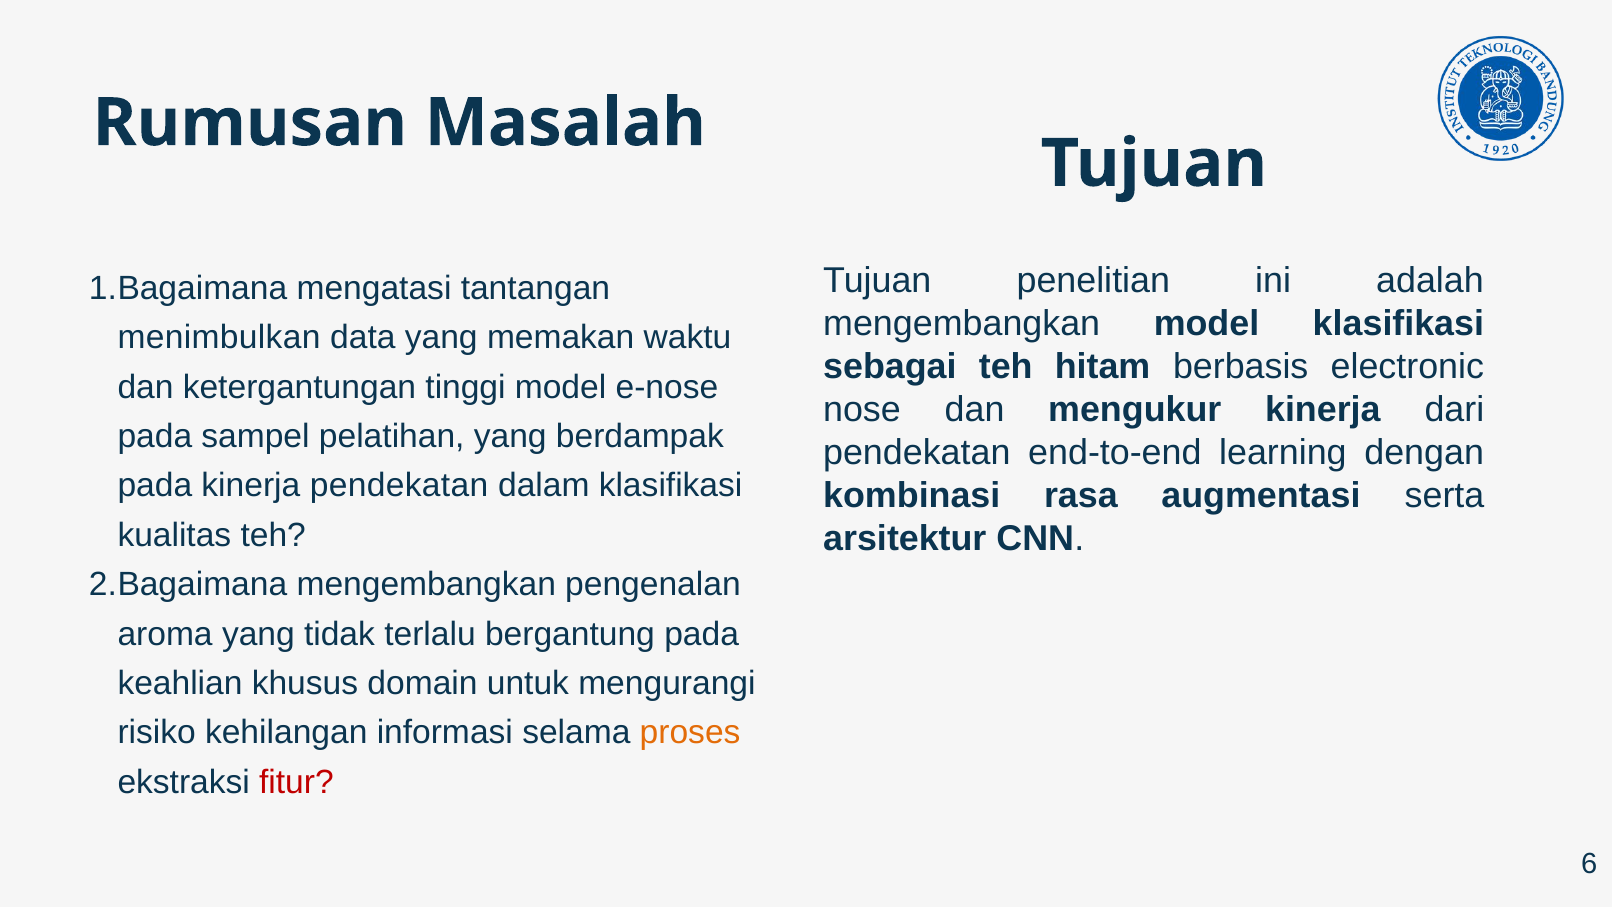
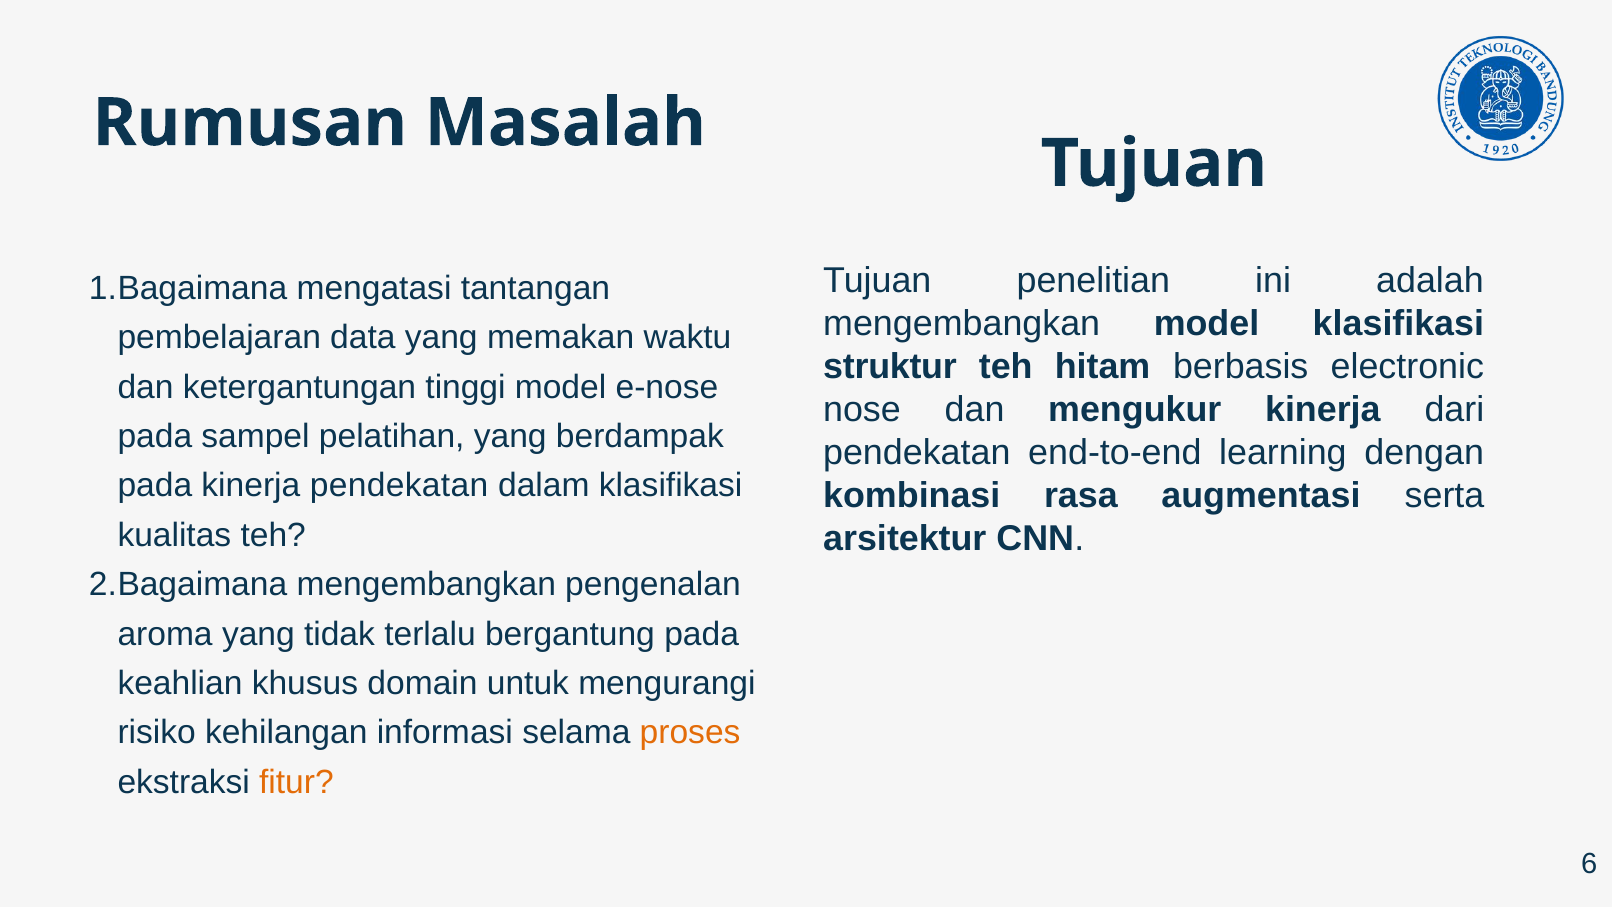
menimbulkan: menimbulkan -> pembelajaran (219, 338)
sebagai: sebagai -> struktur (890, 367)
fitur colour: red -> orange (296, 782)
